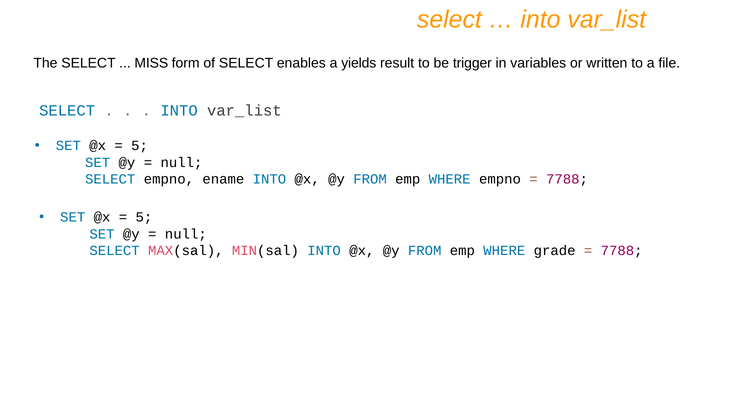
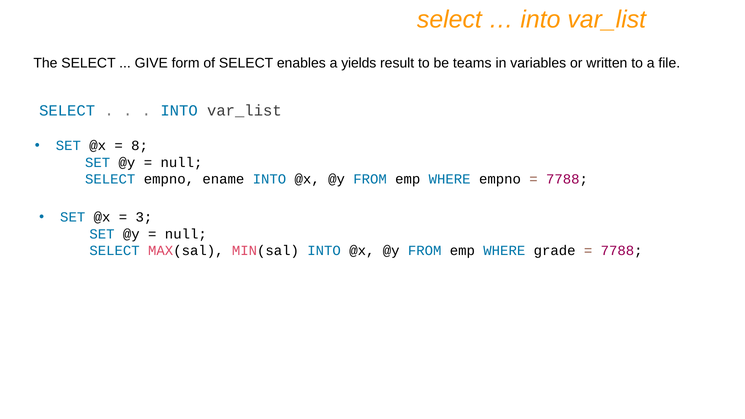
MISS: MISS -> GIVE (151, 63)
trigger: trigger -> teams (472, 63)
5: 5 -> 8 (140, 146)
5: 5 -> 3 (144, 217)
